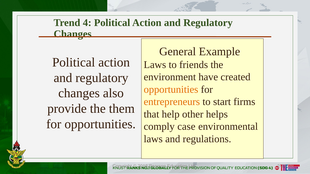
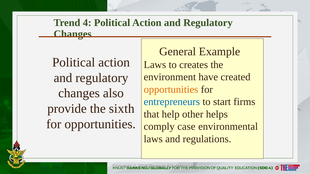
friends: friends -> creates (194, 65)
entrepreneurs colour: orange -> blue (172, 102)
them: them -> sixth (122, 109)
